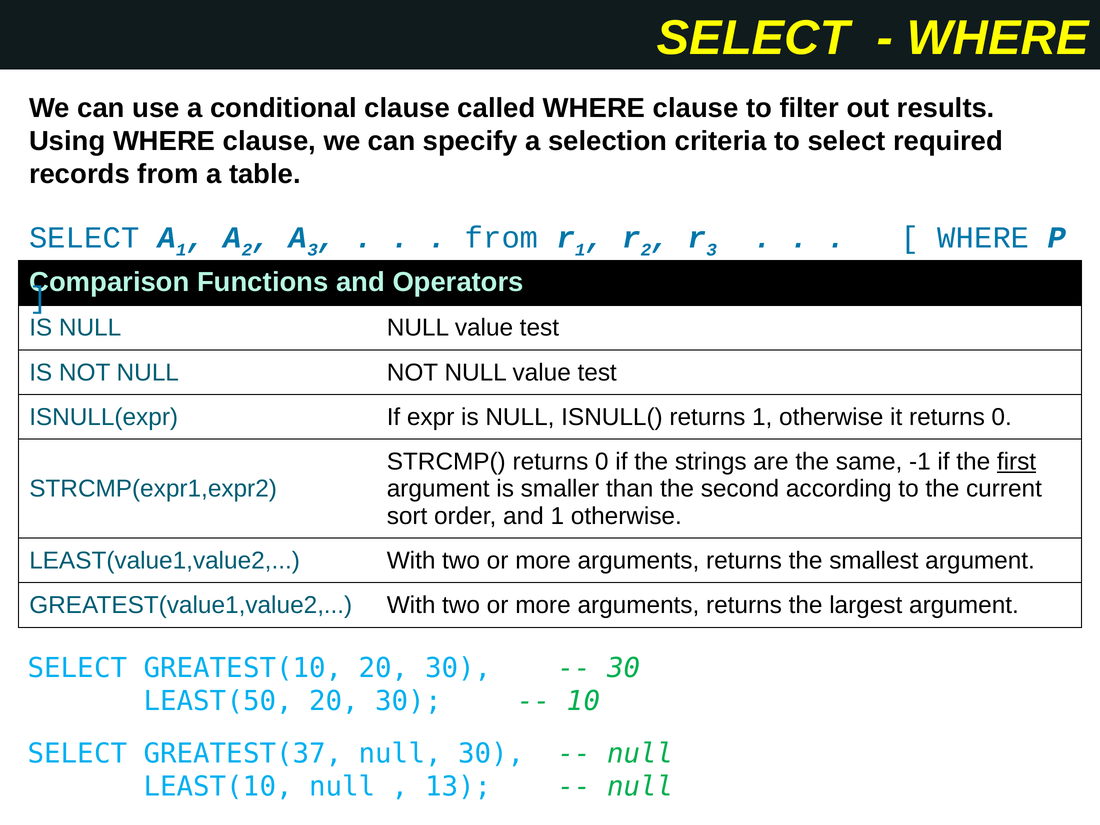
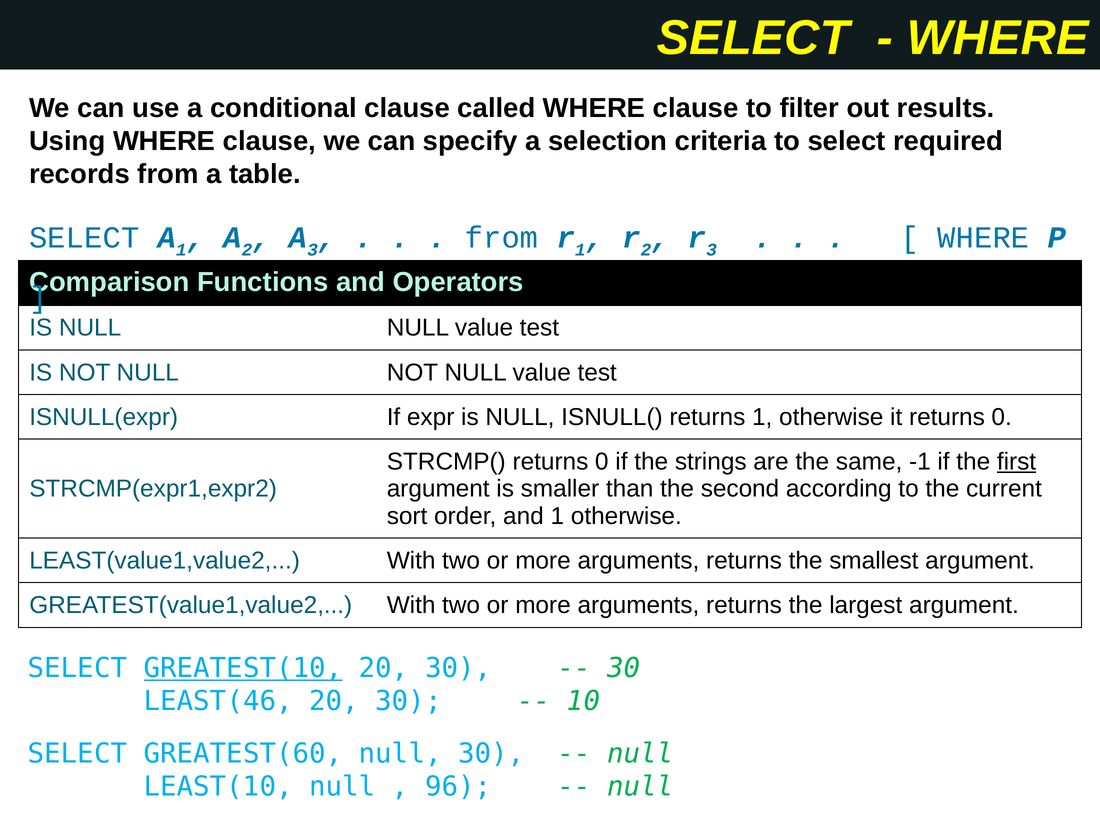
GREATEST(10 underline: none -> present (243, 668)
LEAST(50: LEAST(50 -> LEAST(46 (218, 701)
GREATEST(37: GREATEST(37 -> GREATEST(60 (243, 754)
13: 13 -> 96 (458, 787)
